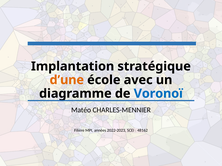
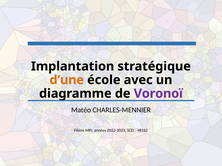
Voronoï colour: blue -> purple (158, 94)
